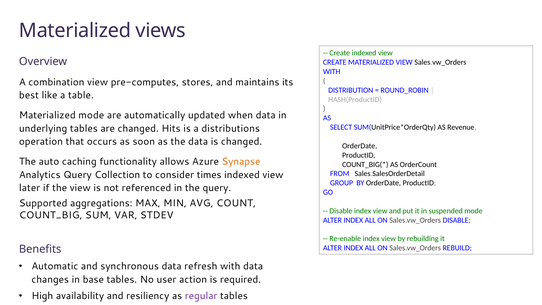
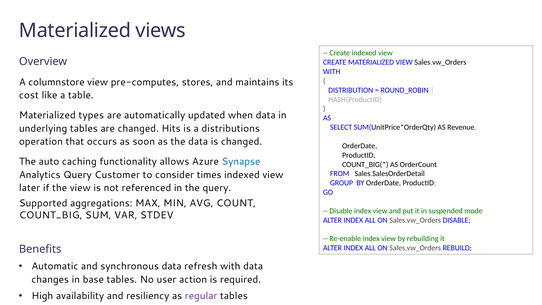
combination: combination -> columnstore (56, 82)
best: best -> cost (29, 95)
Materialized mode: mode -> types (91, 115)
Synapse colour: orange -> blue (241, 161)
Collection: Collection -> Customer (117, 175)
